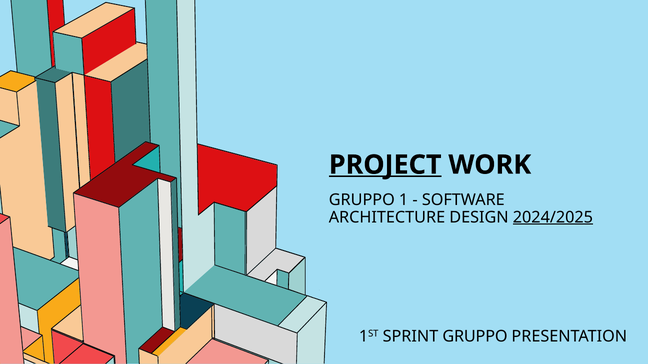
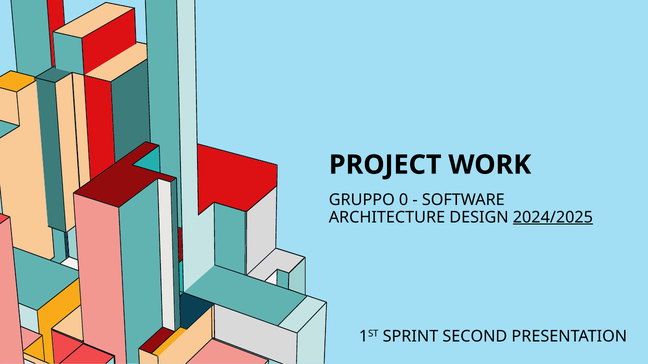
PROJECT underline: present -> none (385, 165)
1: 1 -> 0 (404, 200)
SPRINT GRUPPO: GRUPPO -> SECOND (475, 337)
